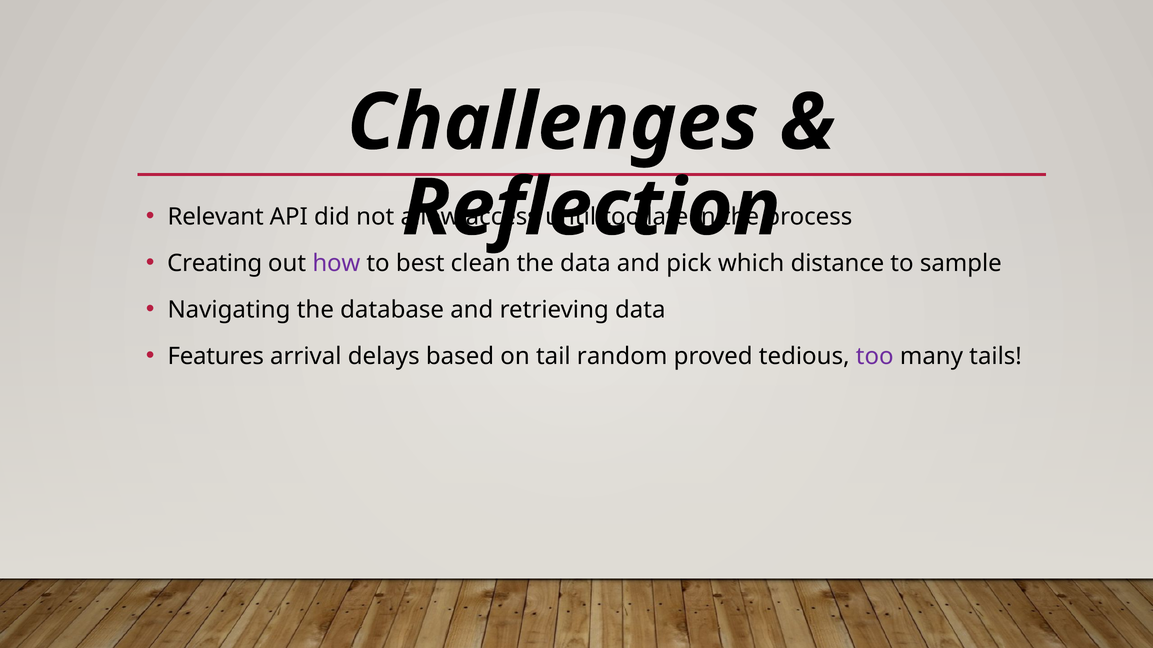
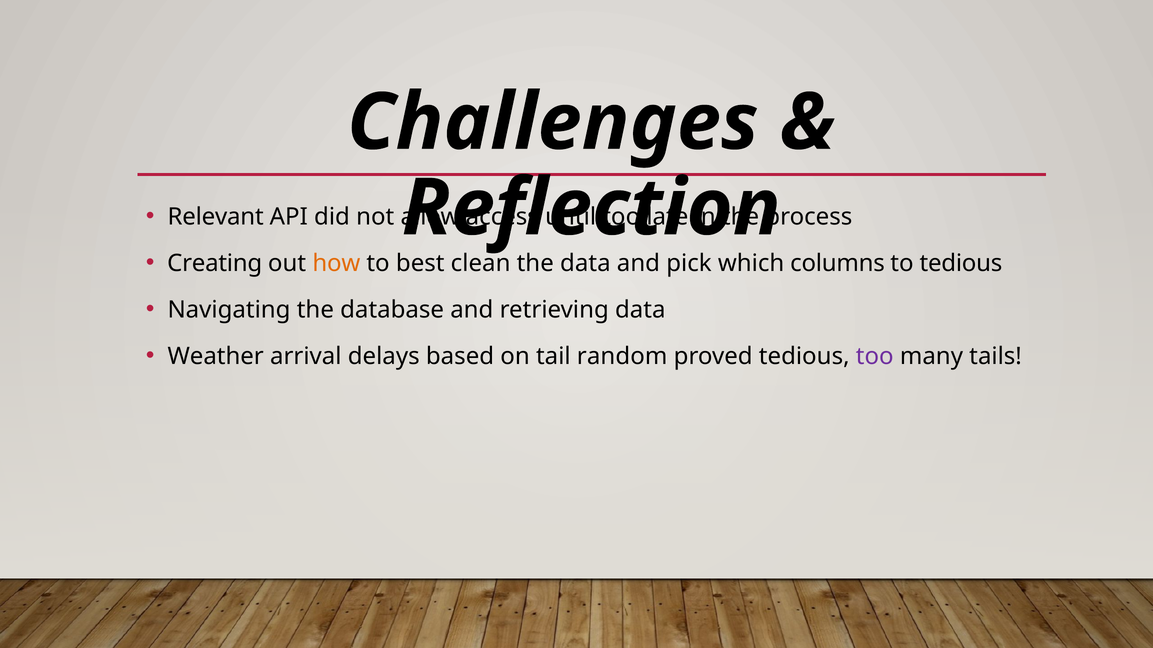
how colour: purple -> orange (336, 263)
distance: distance -> columns (838, 263)
to sample: sample -> tedious (961, 263)
Features: Features -> Weather (216, 357)
